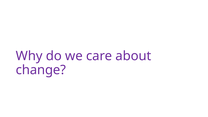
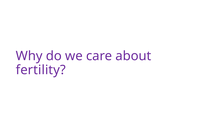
change: change -> fertility (41, 70)
